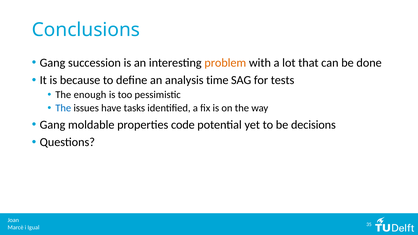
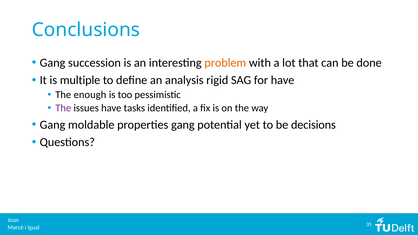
because: because -> multiple (80, 80)
time: time -> rigid (217, 80)
for tests: tests -> have (283, 80)
The colour: blue -> purple (63, 108)
properties code: code -> gang (183, 125)
